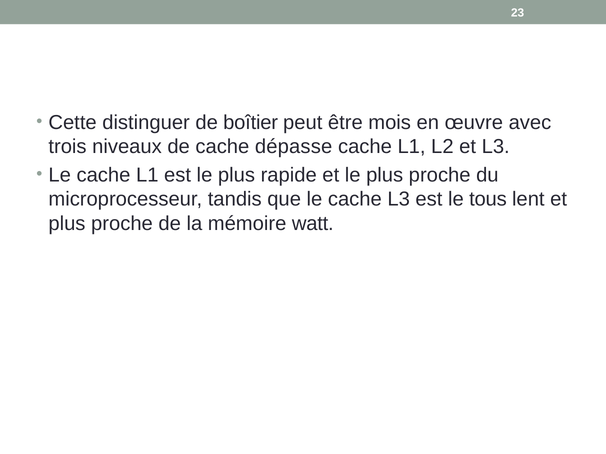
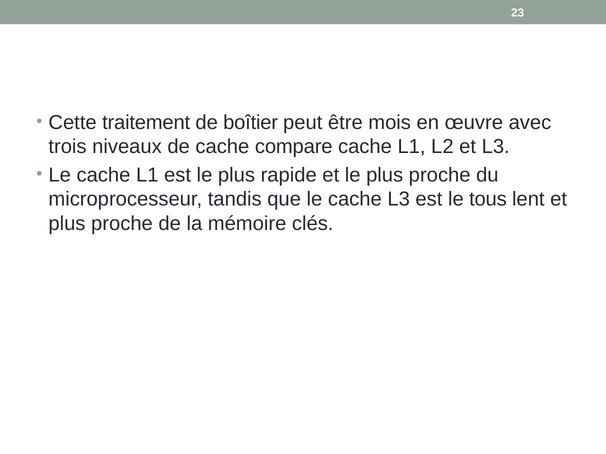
distinguer: distinguer -> traitement (146, 123)
dépasse: dépasse -> compare (294, 147)
watt: watt -> clés (313, 224)
